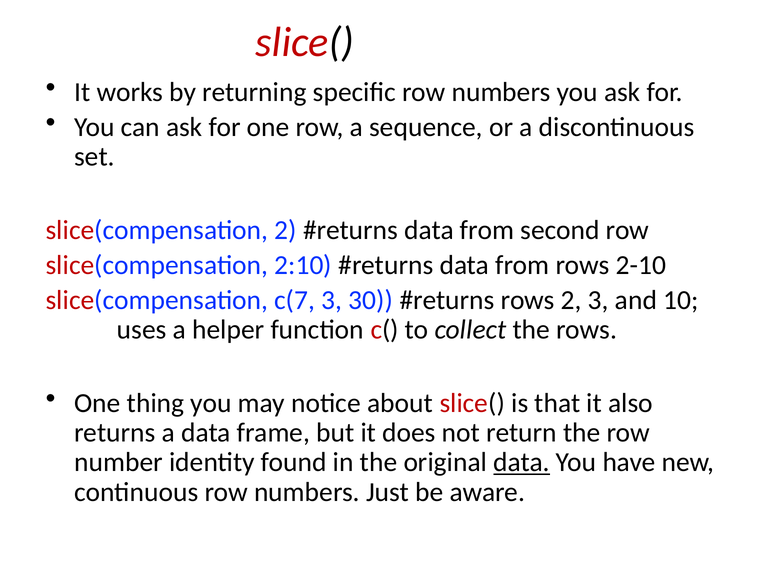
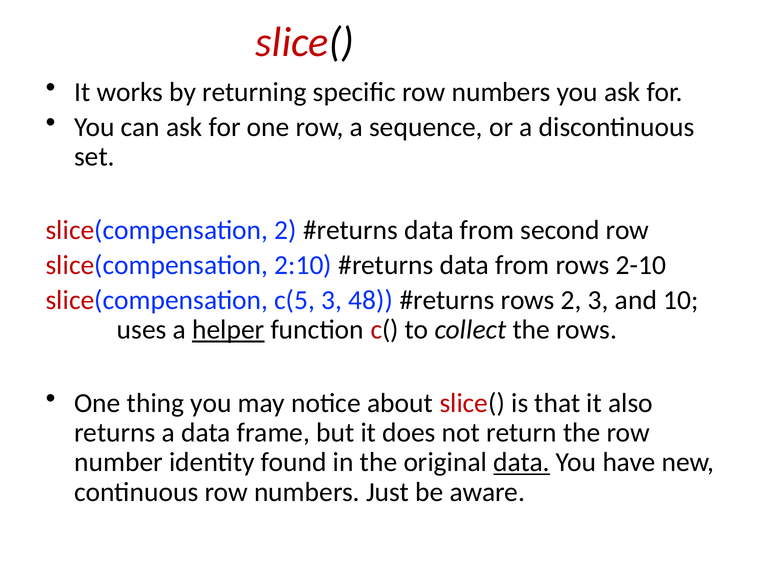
c(7: c(7 -> c(5 (295, 300)
30: 30 -> 48 (371, 300)
helper underline: none -> present (228, 330)
